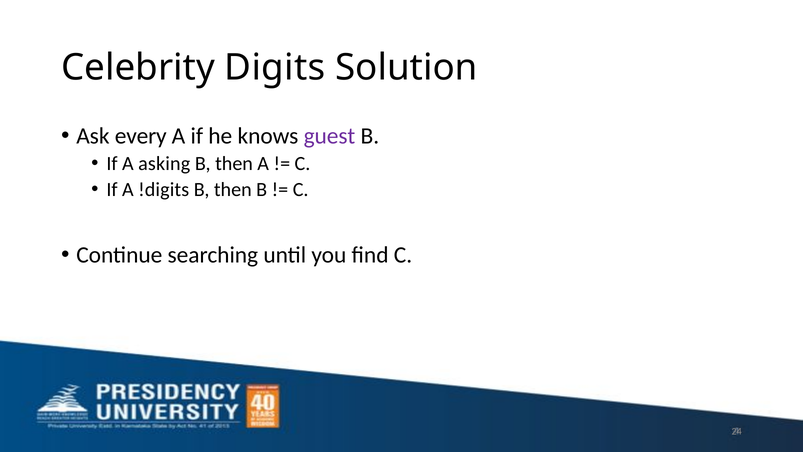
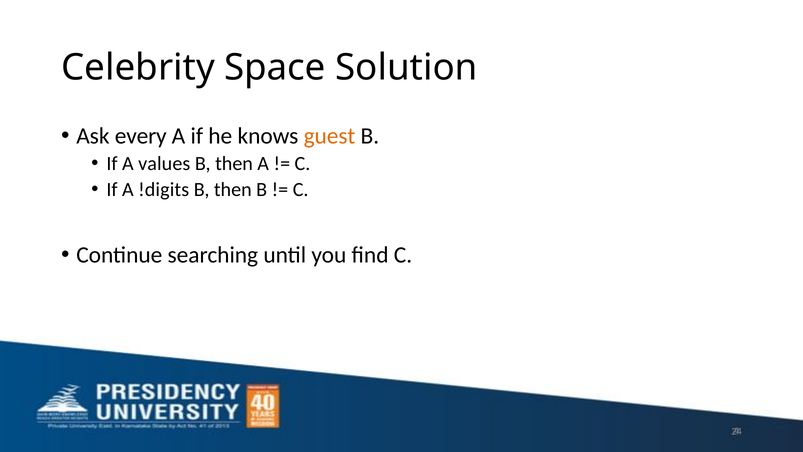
Digits: Digits -> Space (275, 67)
guest colour: purple -> orange (329, 136)
asking: asking -> values (164, 163)
